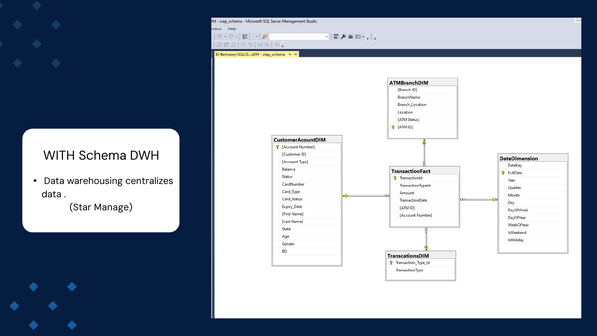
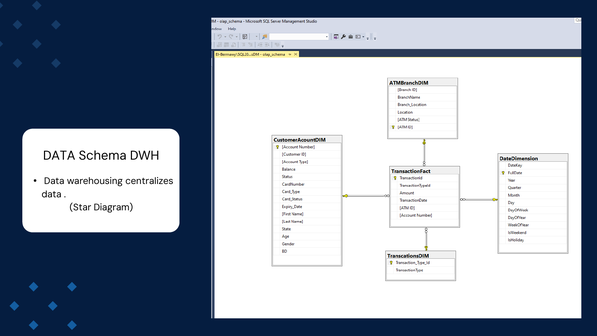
WITH: WITH -> DATA (59, 155)
Manage: Manage -> Diagram (113, 207)
